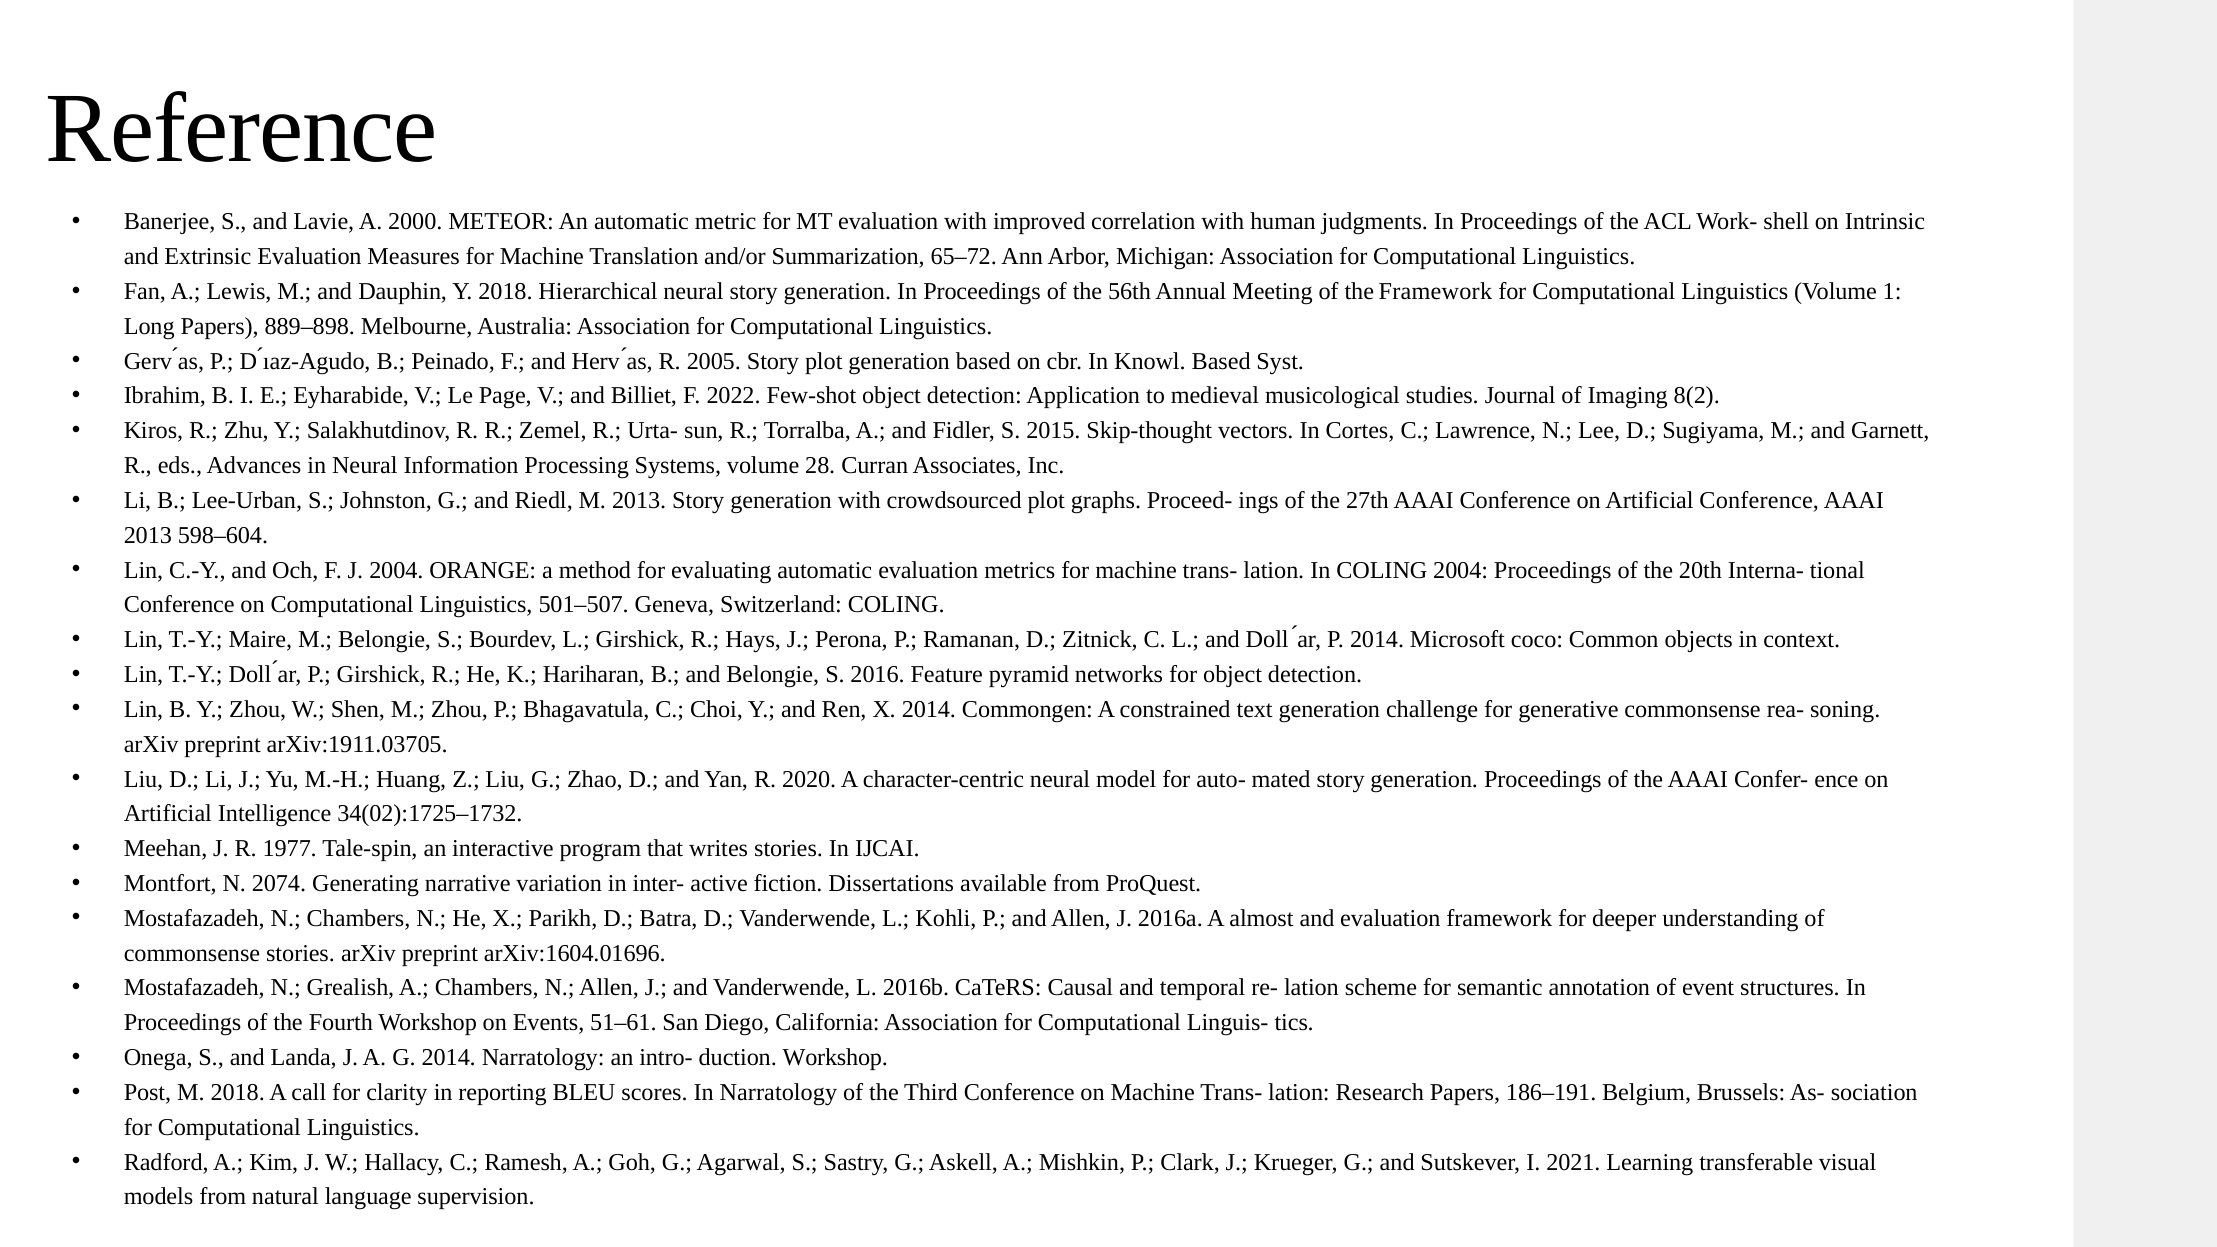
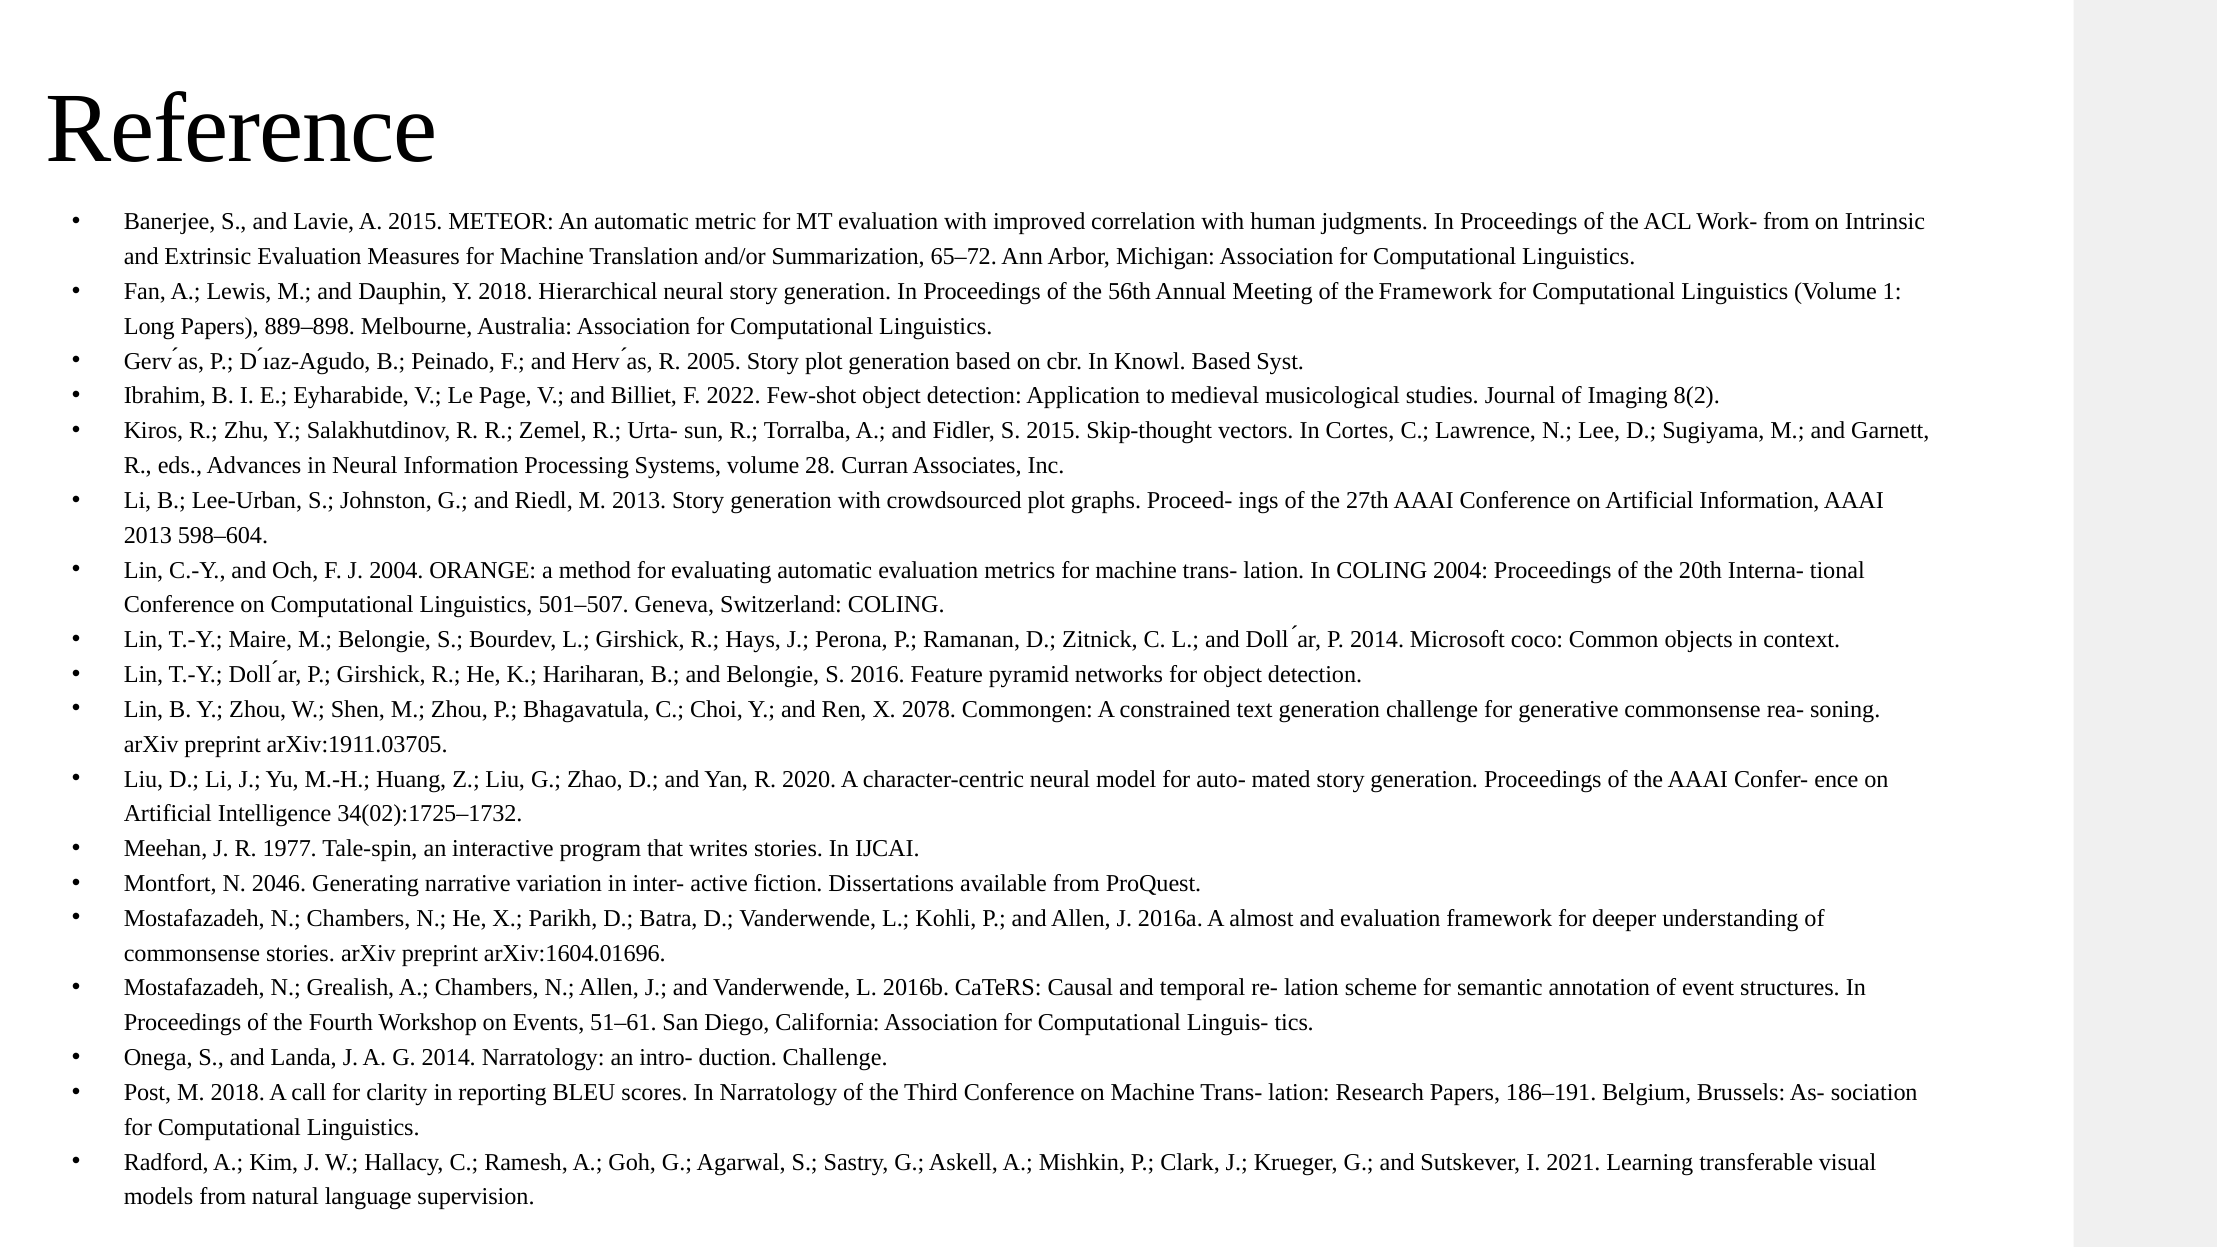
A 2000: 2000 -> 2015 (415, 222)
Work- shell: shell -> from (1786, 222)
Artificial Conference: Conference -> Information (1759, 500)
X 2014: 2014 -> 2078 (929, 709)
2074: 2074 -> 2046 (279, 884)
duction Workshop: Workshop -> Challenge (835, 1058)
